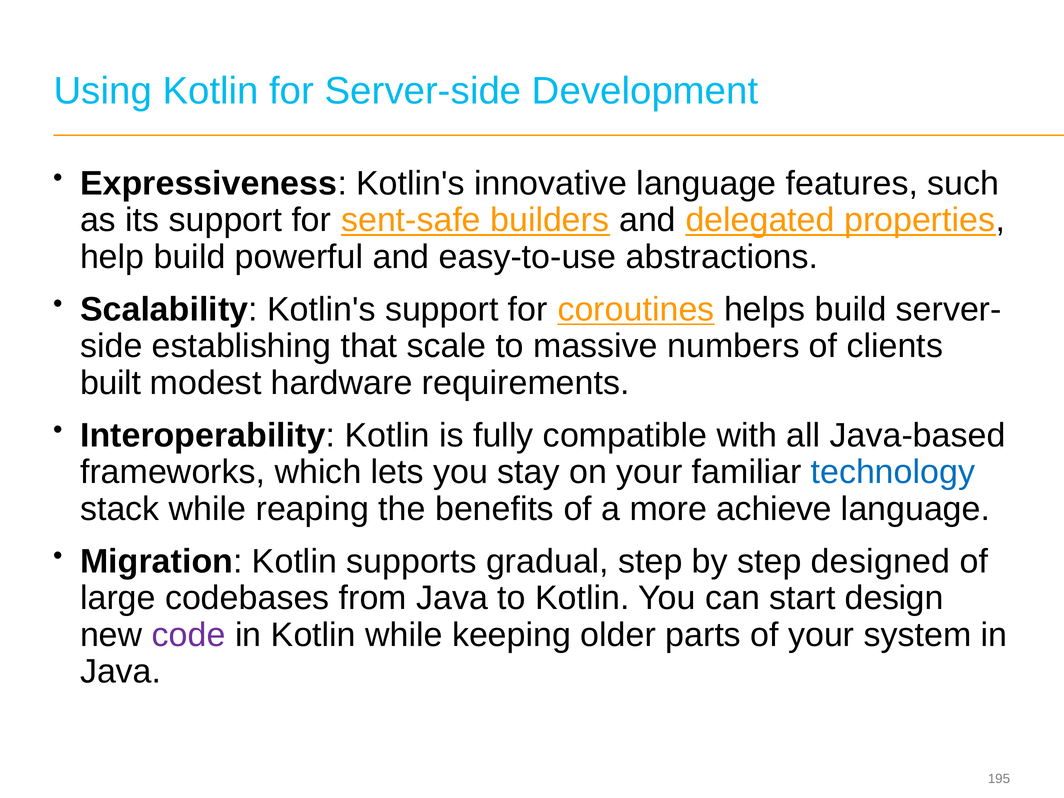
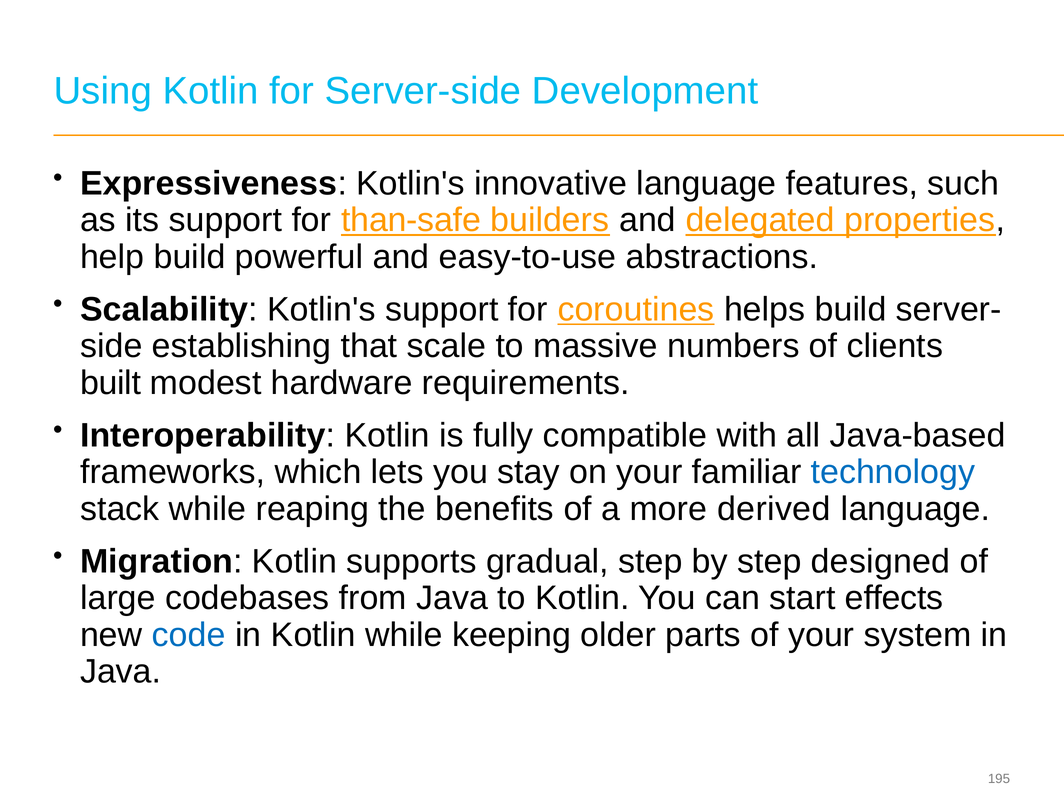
sent-safe: sent-safe -> than-safe (411, 220)
achieve: achieve -> derived (774, 509)
design: design -> effects (894, 598)
code colour: purple -> blue (189, 635)
